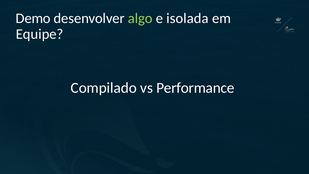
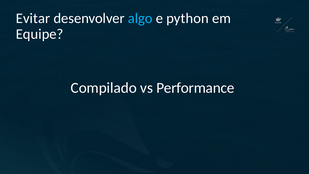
Demo: Demo -> Evitar (33, 18)
algo colour: light green -> light blue (140, 18)
isolada: isolada -> python (187, 18)
